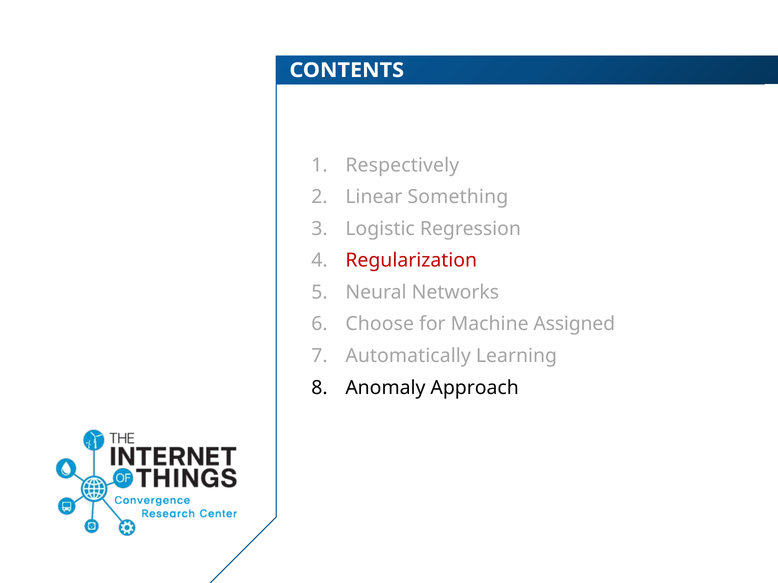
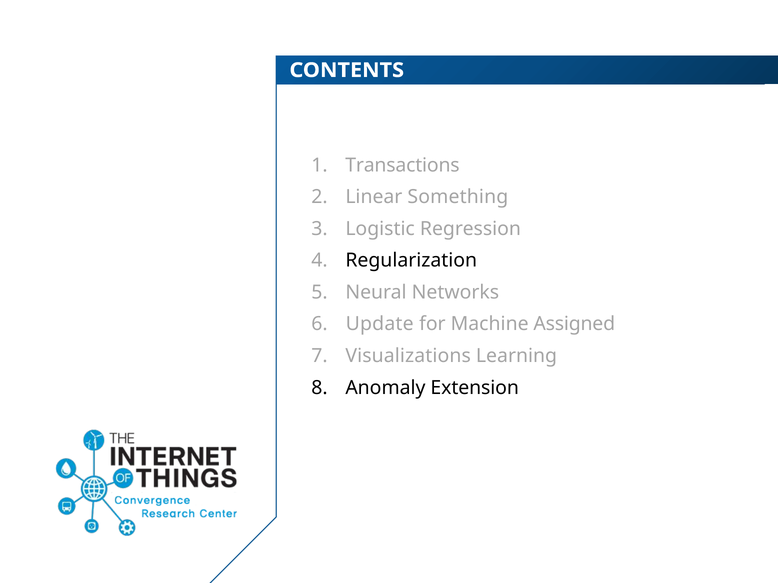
Respectively: Respectively -> Transactions (402, 165)
Regularization colour: red -> black (411, 261)
Choose: Choose -> Update (380, 324)
Automatically: Automatically -> Visualizations (408, 356)
Approach: Approach -> Extension (475, 388)
